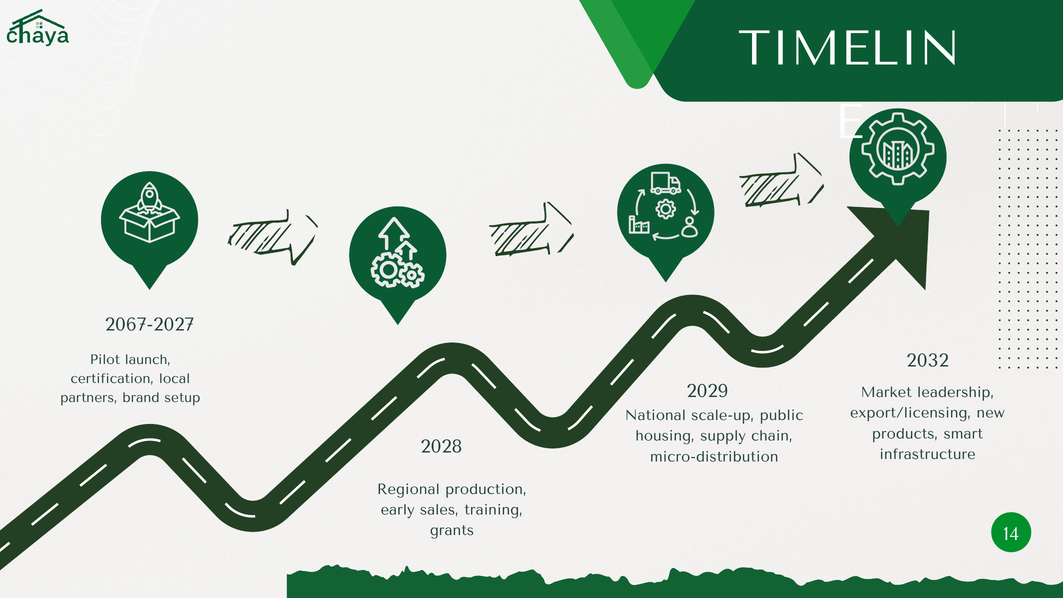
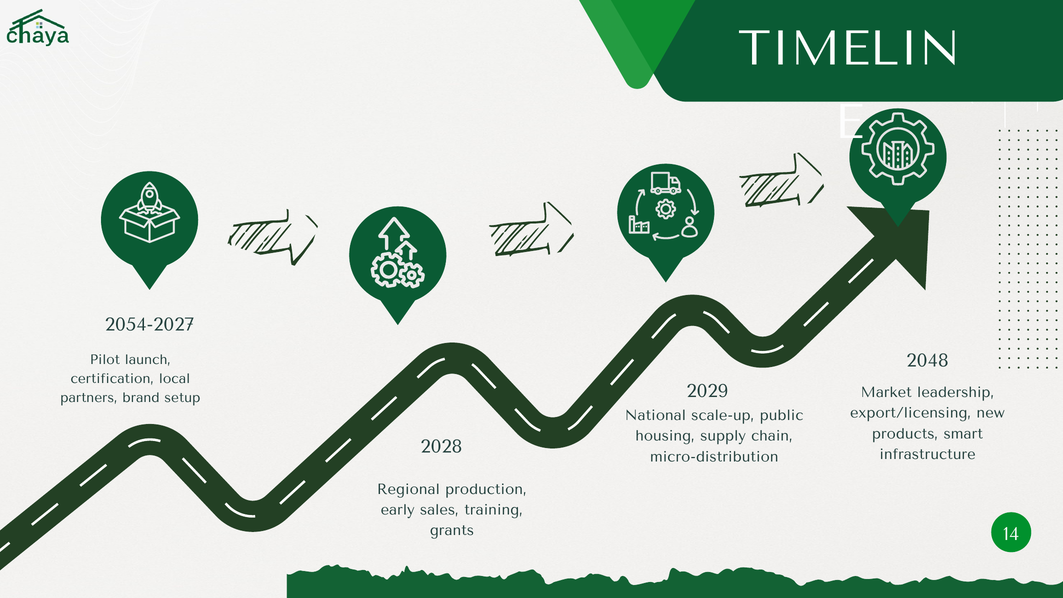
2067-2027: 2067-2027 -> 2054-2027 (150, 325)
2032: 2032 -> 2048 (928, 361)
